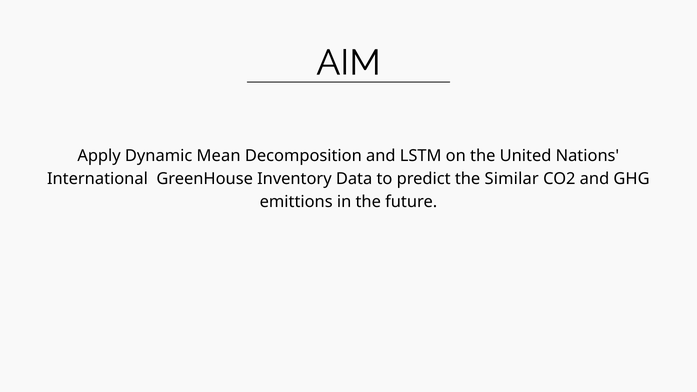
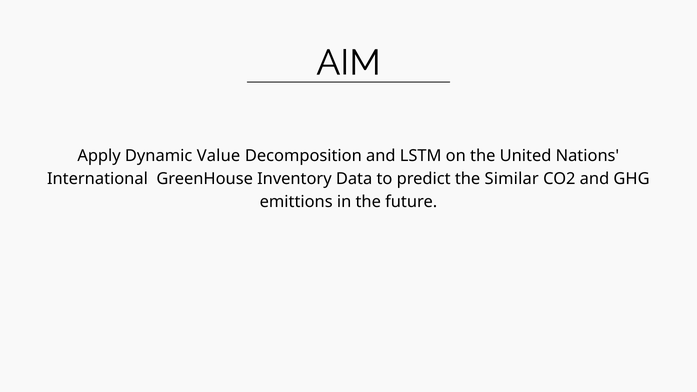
Mean: Mean -> Value (219, 156)
